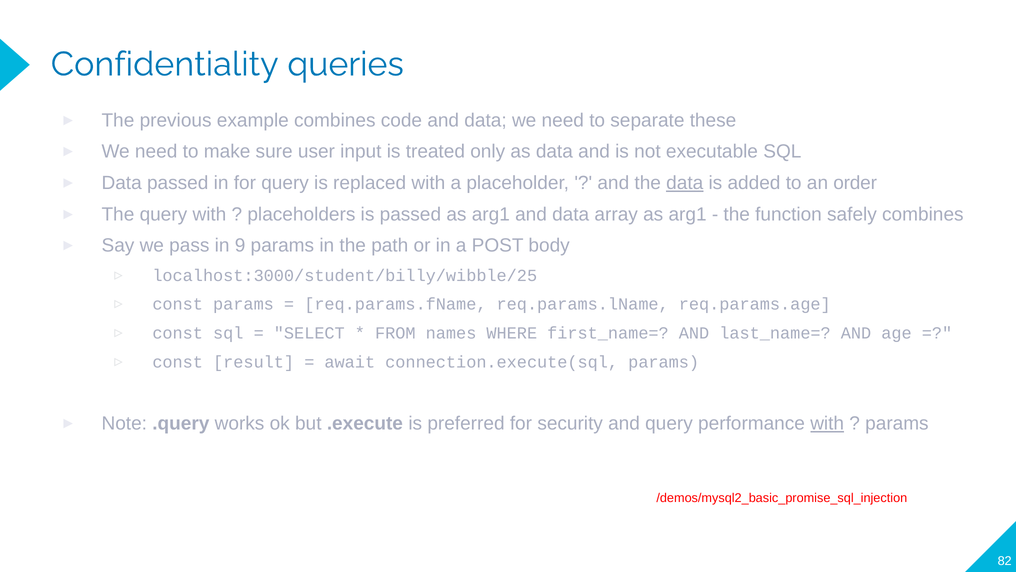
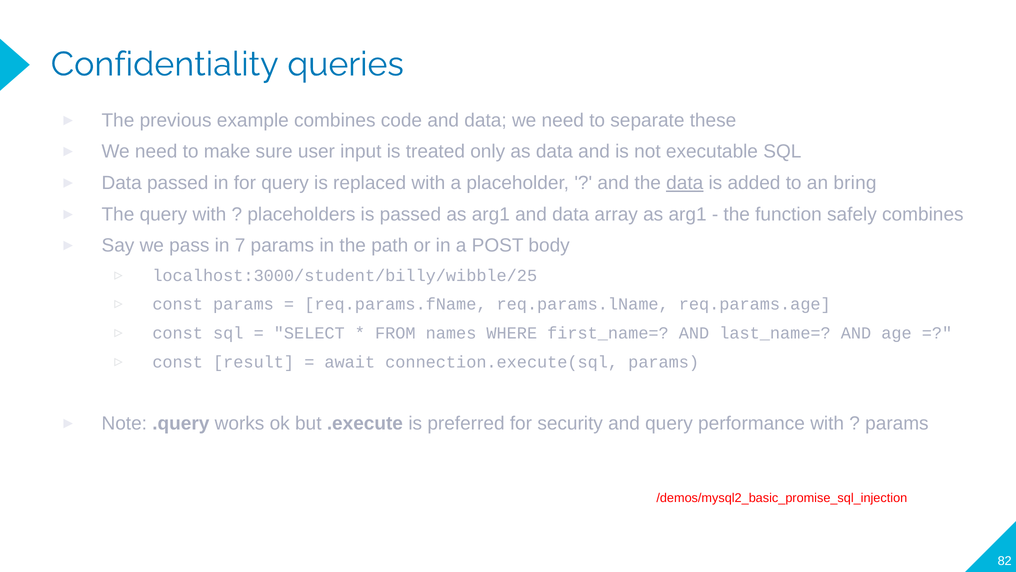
order: order -> bring (855, 183)
9: 9 -> 7 (240, 245)
with underline: present -> none (827, 423)
